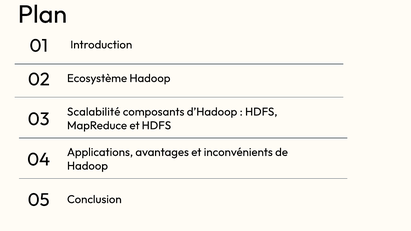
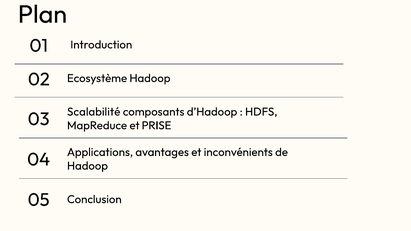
et HDFS: HDFS -> PRISE (156, 126)
